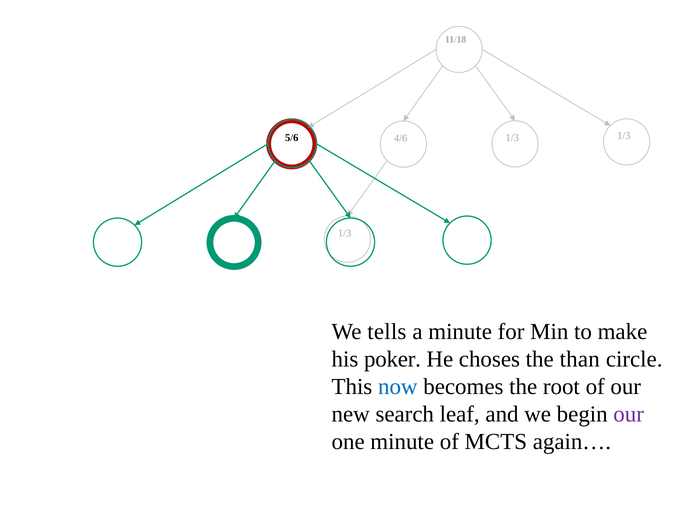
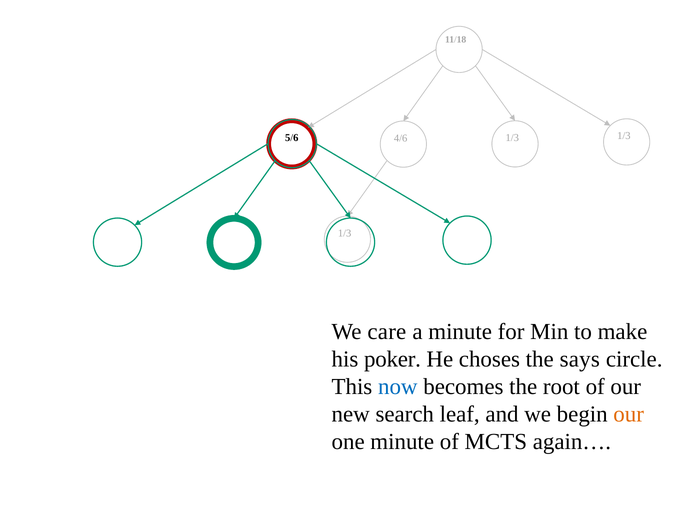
tells: tells -> care (387, 332)
than: than -> says (580, 359)
our colour: purple -> orange (629, 414)
